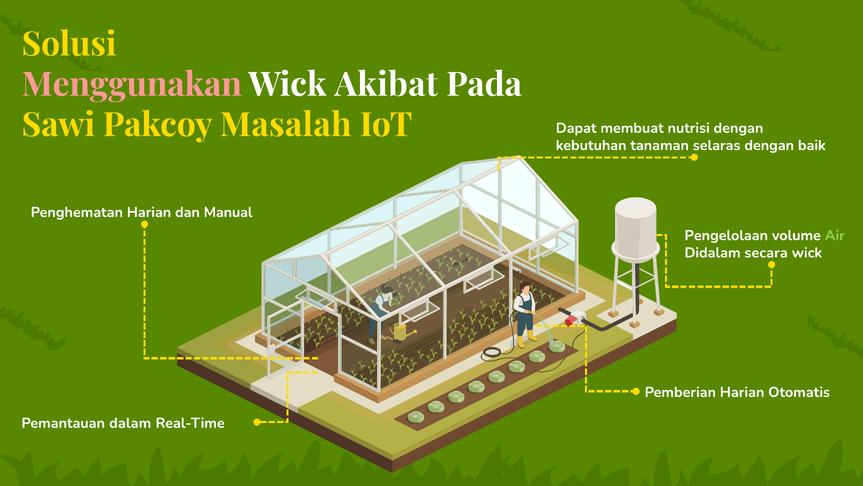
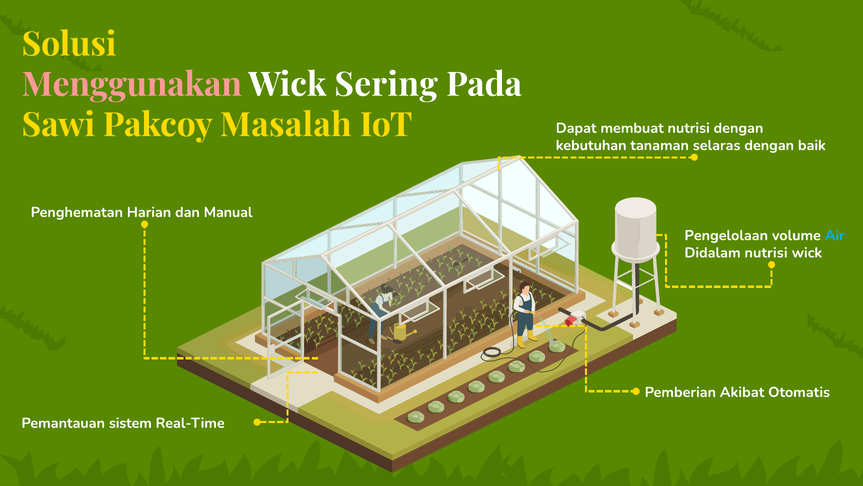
Akibat: Akibat -> Sering (386, 85)
Air colour: light green -> light blue (835, 235)
Didalam secara: secara -> nutrisi (766, 252)
Harian: Harian -> Akibat (742, 392)
dalam: dalam -> sistem (130, 423)
